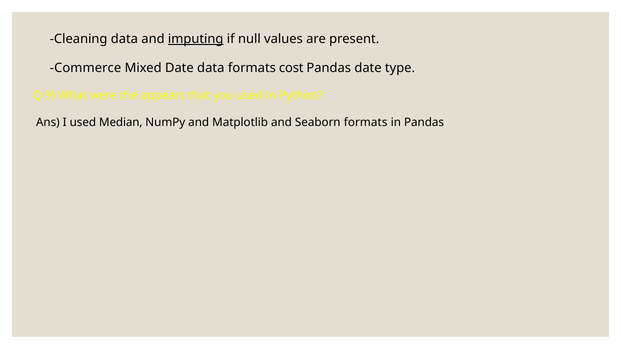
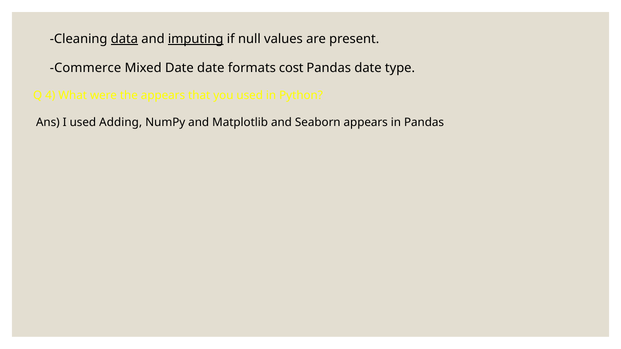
data underline: none -> present (124, 39)
Date data: data -> date (211, 68)
9: 9 -> 4 (50, 96)
Median: Median -> Adding (121, 122)
Seaborn formats: formats -> appears (366, 122)
